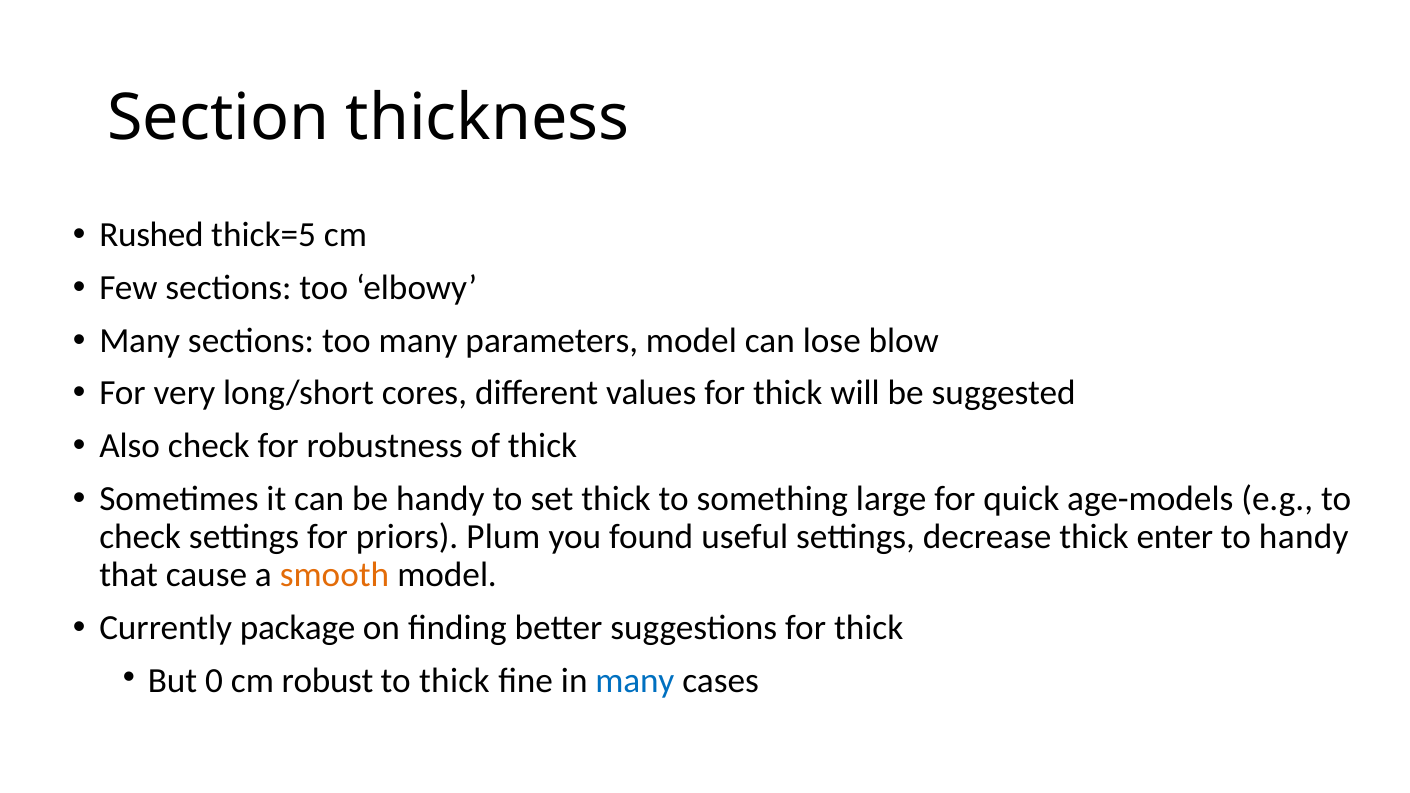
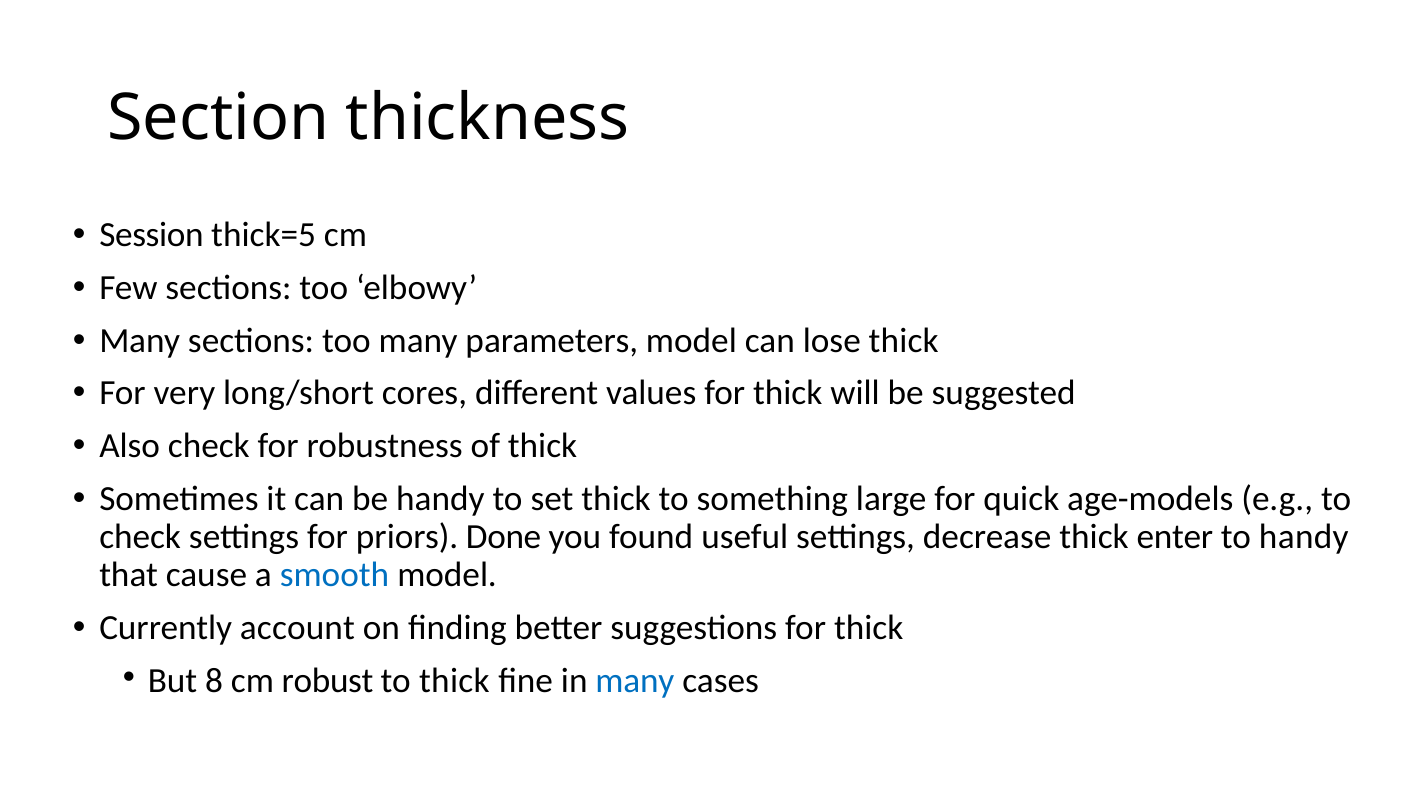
Rushed: Rushed -> Session (151, 235)
lose blow: blow -> thick (904, 341)
Plum: Plum -> Done (504, 537)
smooth colour: orange -> blue (335, 575)
package: package -> account (297, 628)
0: 0 -> 8 (214, 681)
